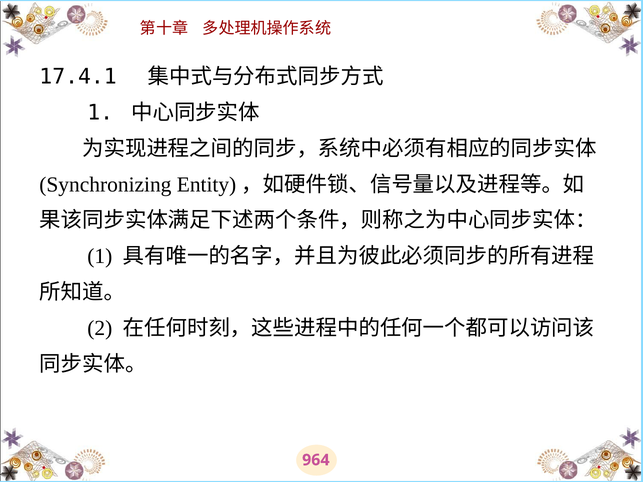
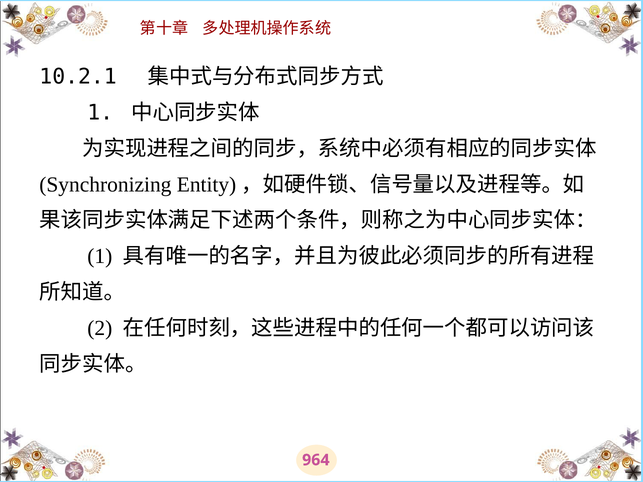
17.4.1: 17.4.1 -> 10.2.1 (78, 77)
